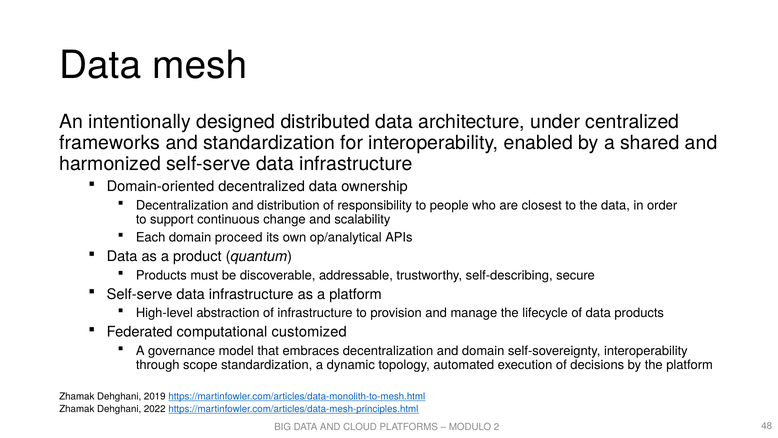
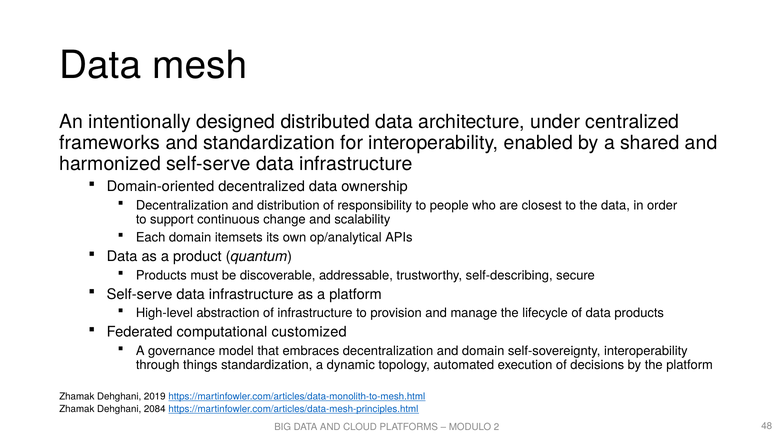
proceed: proceed -> itemsets (239, 237)
scope: scope -> things (200, 365)
2022: 2022 -> 2084 (155, 409)
